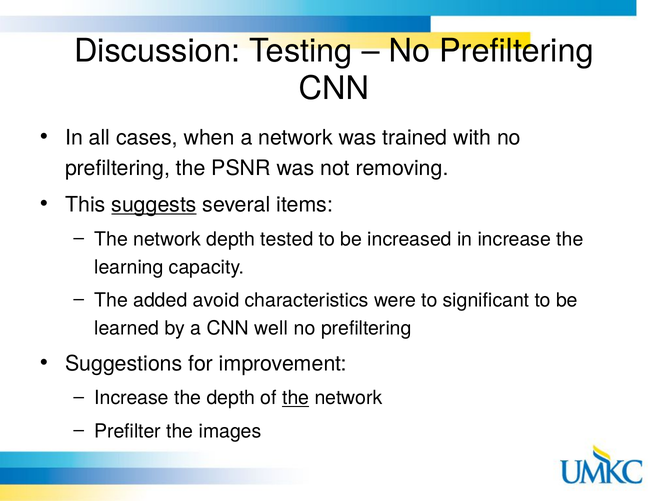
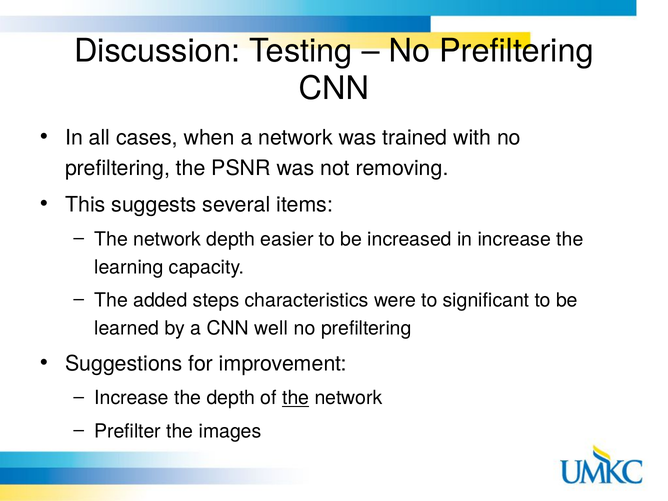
suggests underline: present -> none (154, 205)
tested: tested -> easier (287, 239)
avoid: avoid -> steps (216, 300)
